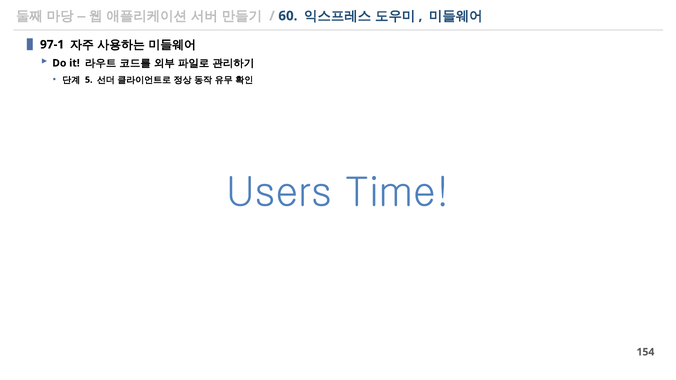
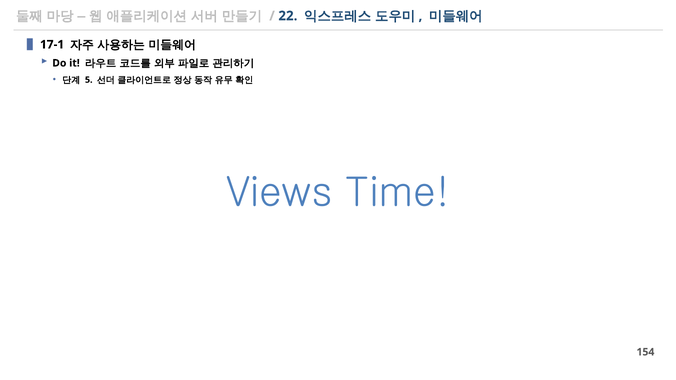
60: 60 -> 22 (288, 16)
97-1: 97-1 -> 17-1 (52, 45)
Users: Users -> Views (279, 193)
